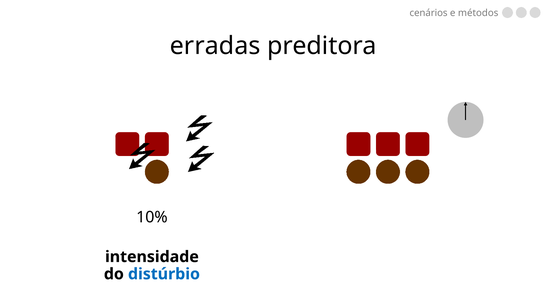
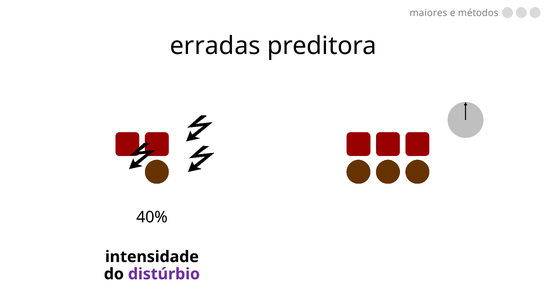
cenários: cenários -> maiores (428, 13)
10%: 10% -> 40% (152, 217)
distúrbio colour: blue -> purple (164, 274)
